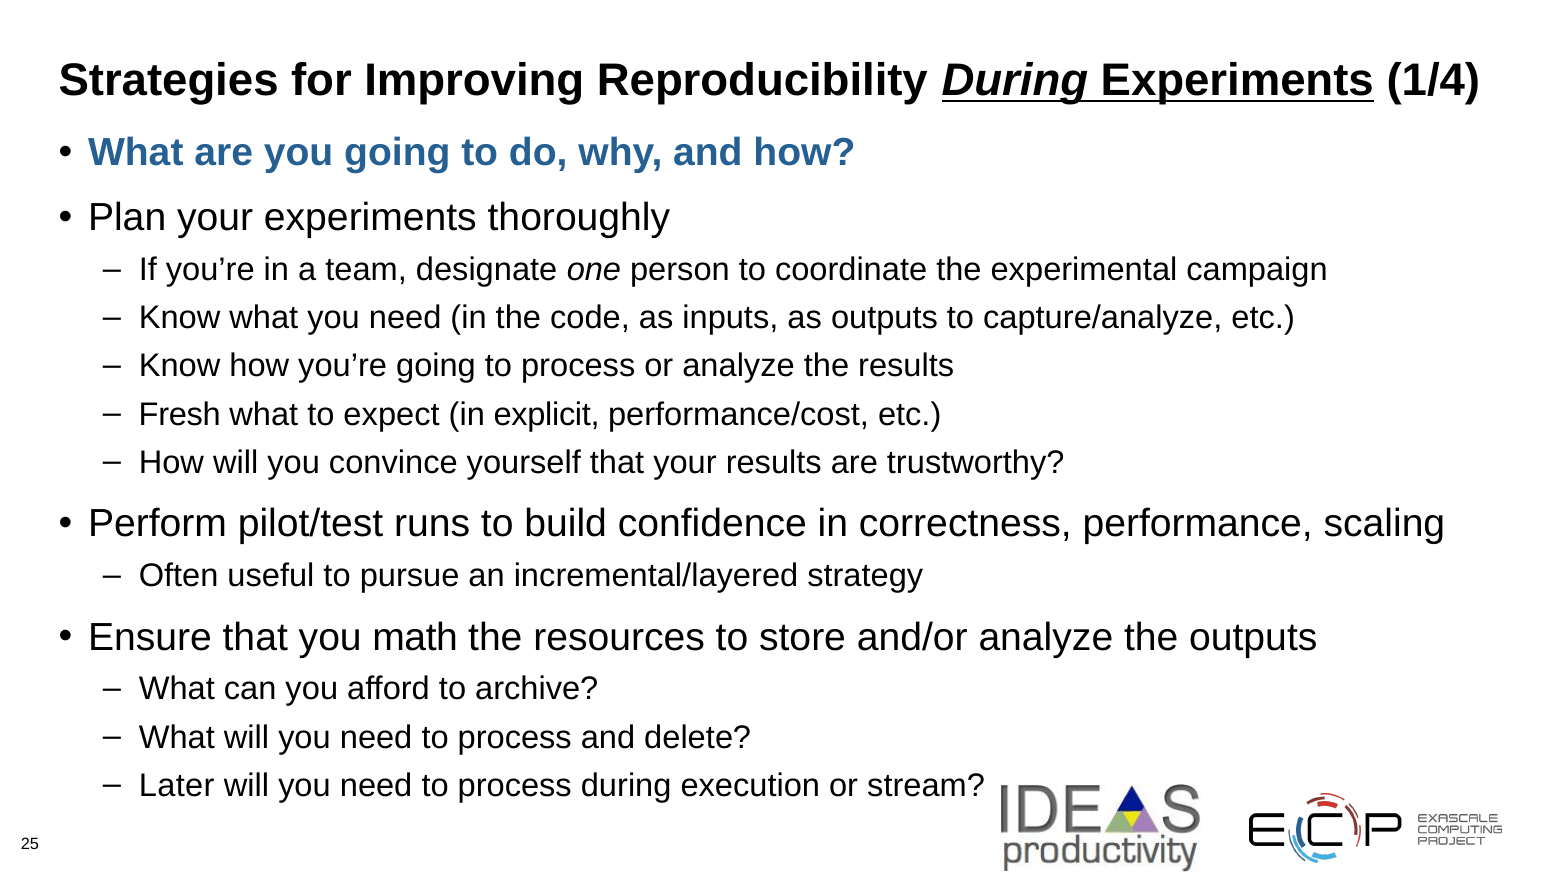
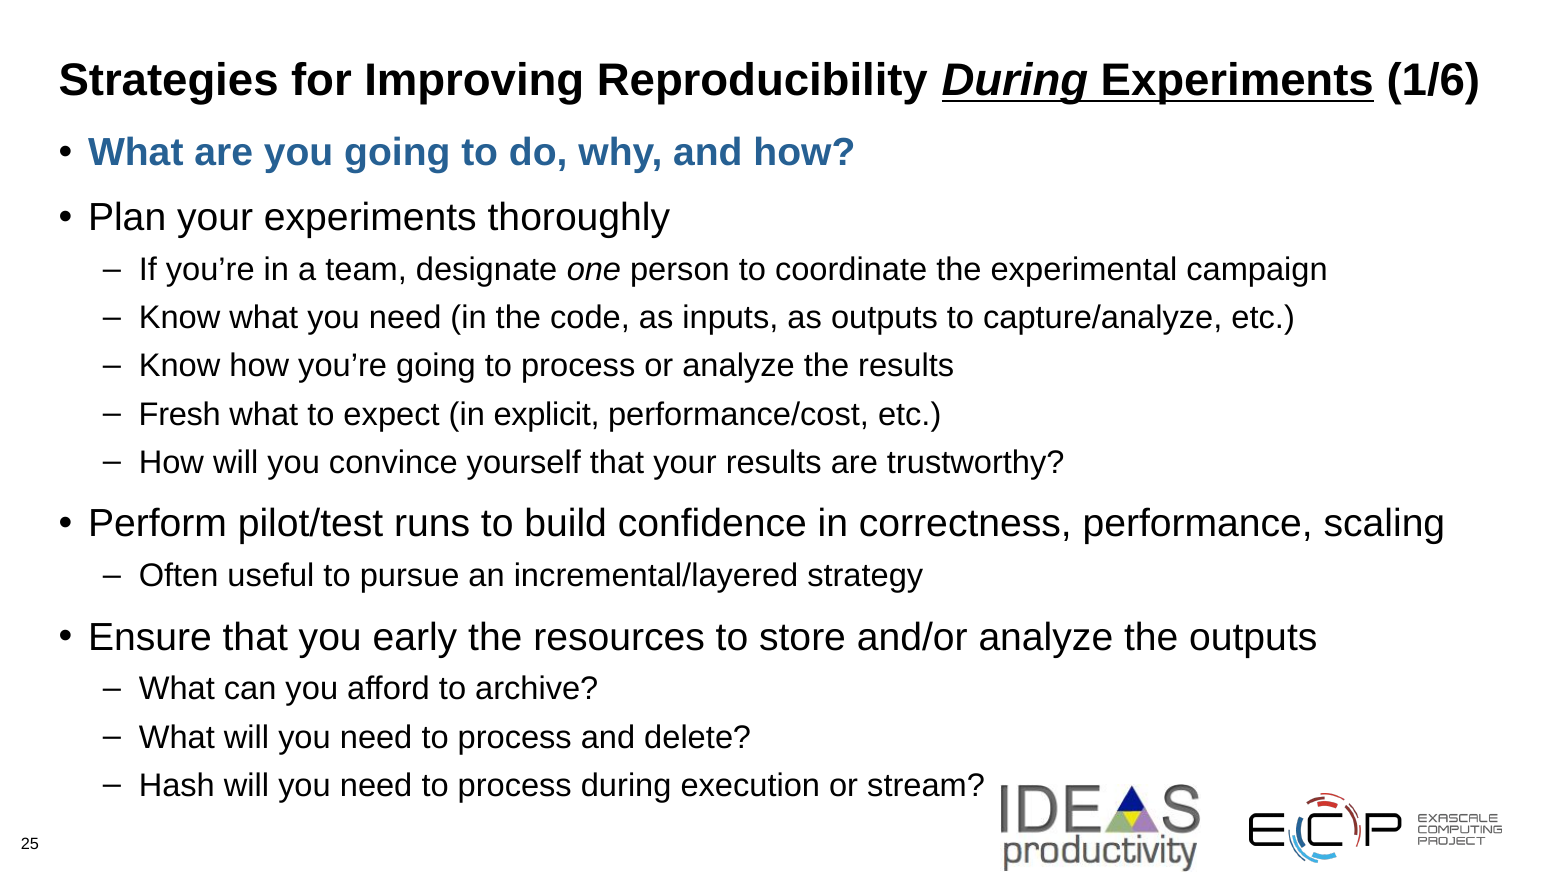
1/4: 1/4 -> 1/6 (1433, 81)
math: math -> early (415, 637)
Later: Later -> Hash (177, 785)
